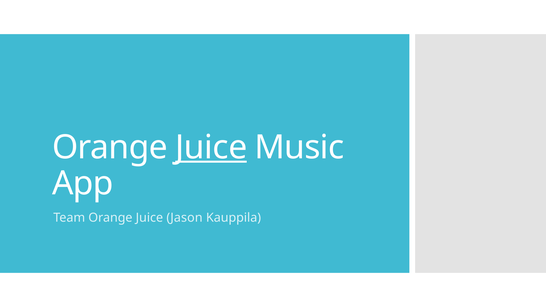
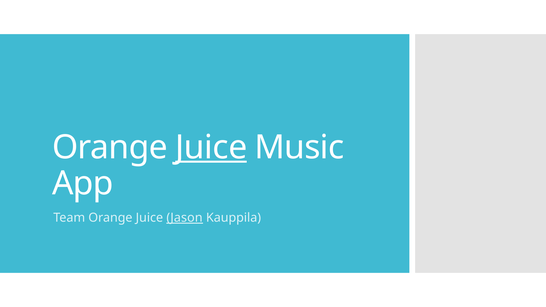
Jason underline: none -> present (185, 218)
